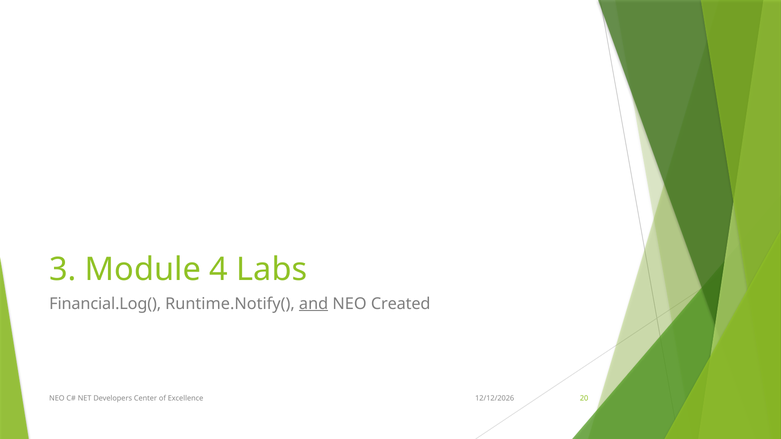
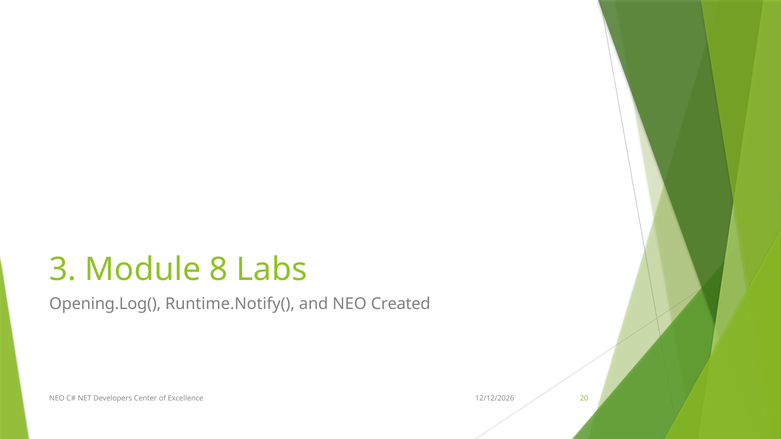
4: 4 -> 8 (219, 270)
Financial.Log(: Financial.Log( -> Opening.Log( (105, 304)
and underline: present -> none (314, 304)
